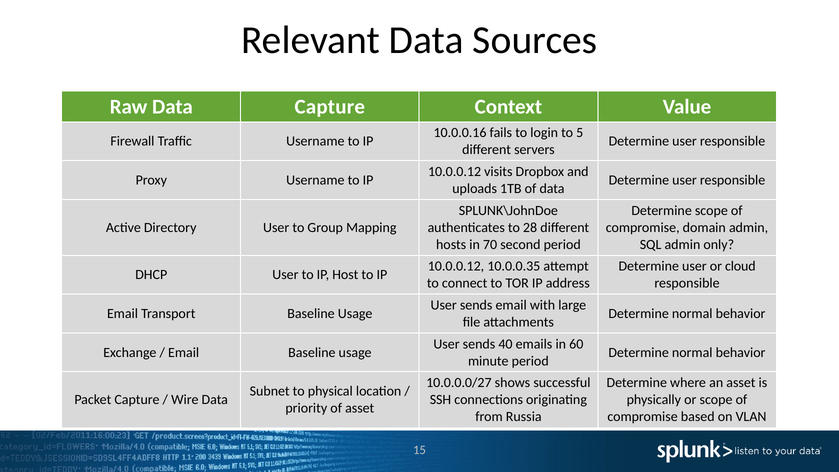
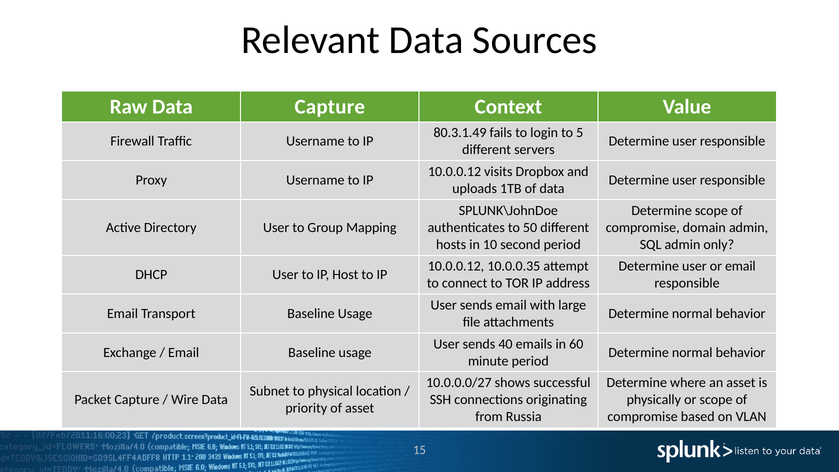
10.0.0.16: 10.0.0.16 -> 80.3.1.49 (460, 133)
28: 28 -> 50 (530, 227)
70: 70 -> 10 (490, 244)
or cloud: cloud -> email (740, 266)
